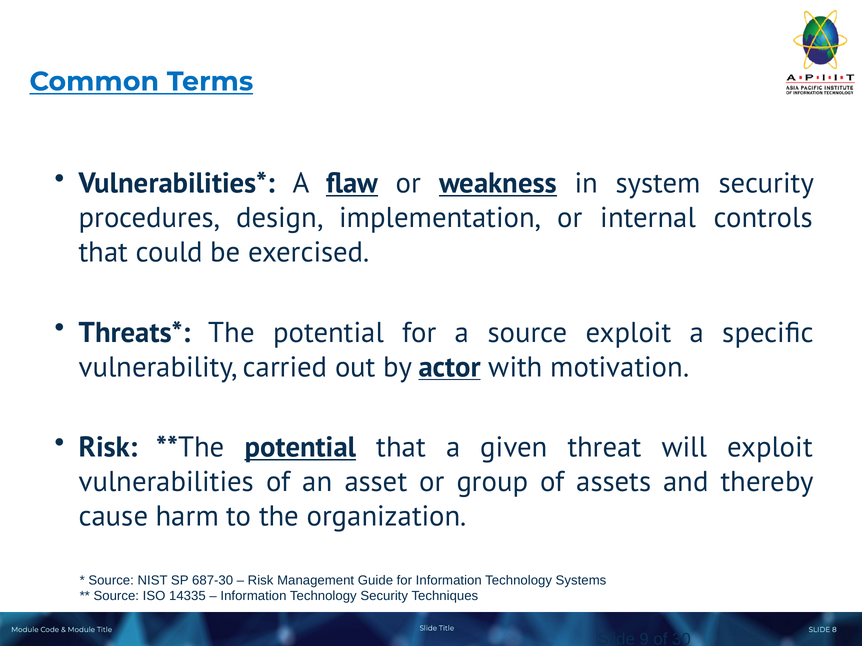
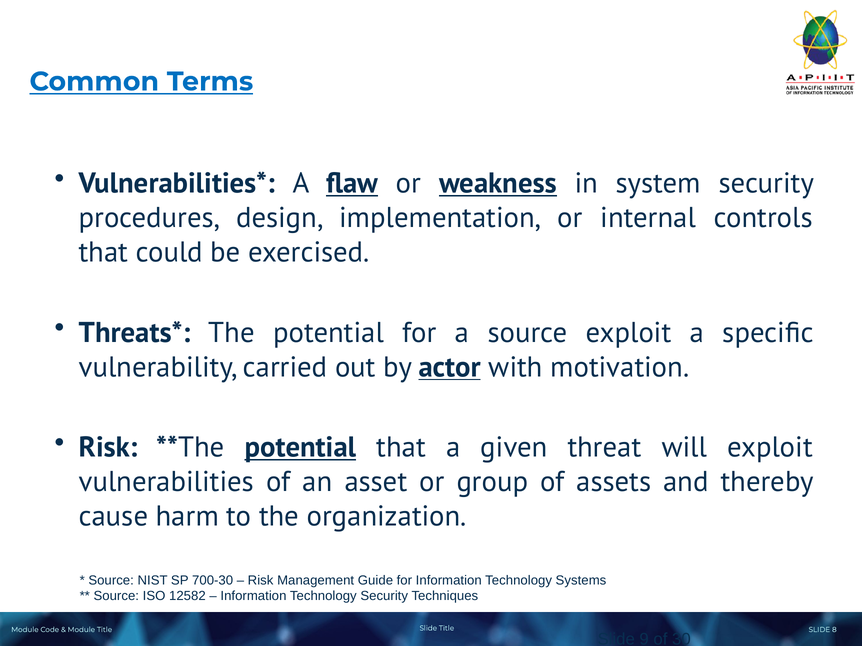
687-30: 687-30 -> 700-30 (213, 581)
14335: 14335 -> 12582 (187, 596)
